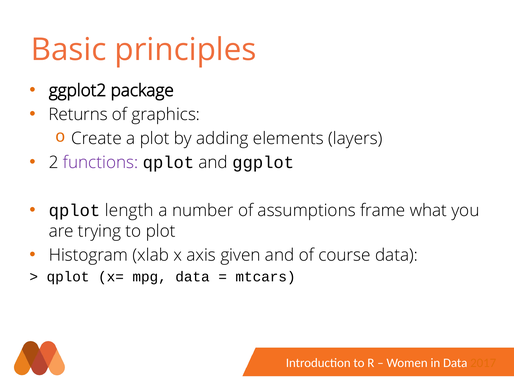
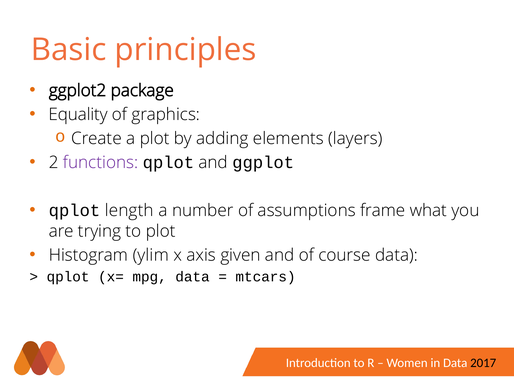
Returns: Returns -> Equality (78, 114)
xlab: xlab -> ylim (151, 255)
2017 colour: orange -> black (483, 363)
